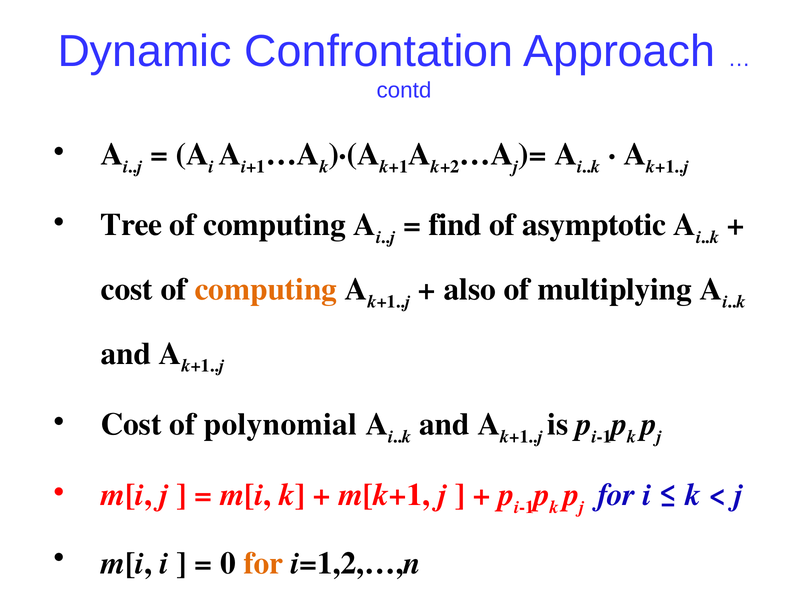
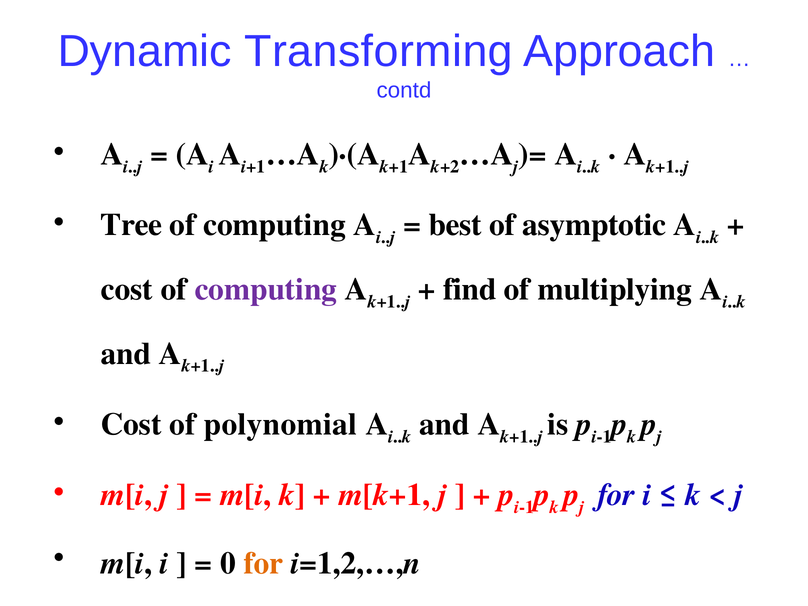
Confrontation: Confrontation -> Transforming (379, 51)
find: find -> best (455, 225)
computing colour: orange -> purple (266, 289)
also: also -> find (470, 289)
